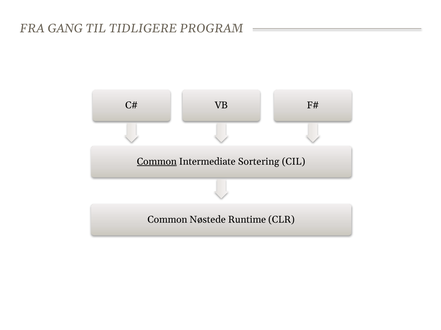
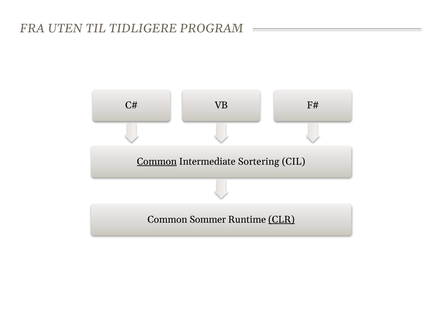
GANG: GANG -> UTEN (65, 28)
Nøstede: Nøstede -> Sommer (208, 220)
CLR underline: none -> present (281, 220)
